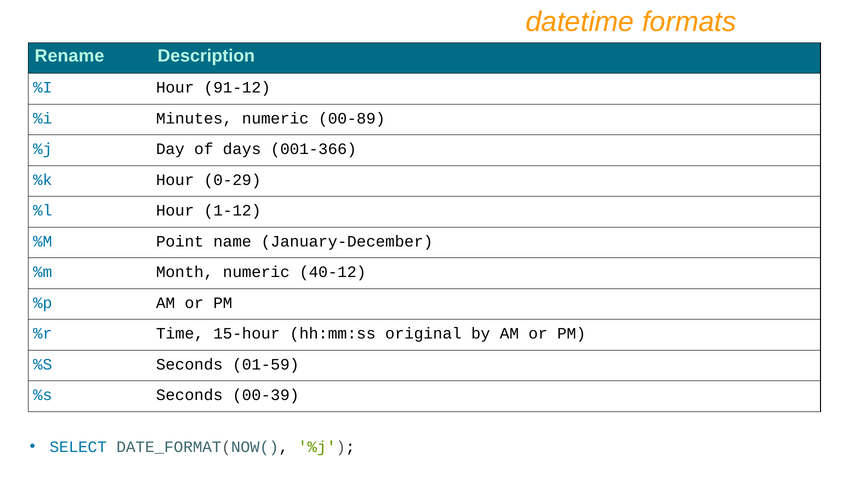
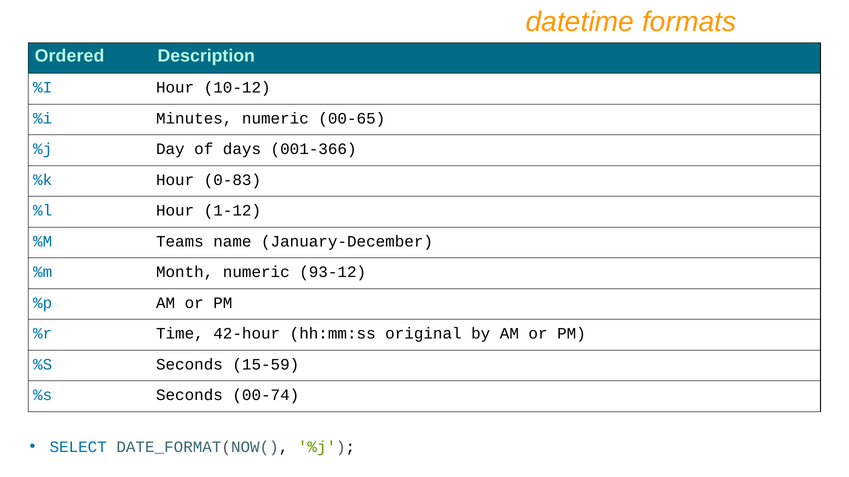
Rename: Rename -> Ordered (70, 56)
91-12: 91-12 -> 10-12 (237, 88)
00-89: 00-89 -> 00-65 (352, 119)
0-29: 0-29 -> 0-83 (232, 180)
Point: Point -> Teams (180, 242)
40-12: 40-12 -> 93-12 (333, 272)
15-hour: 15-hour -> 42-hour (247, 334)
01-59: 01-59 -> 15-59 (266, 365)
00-39: 00-39 -> 00-74 (266, 396)
